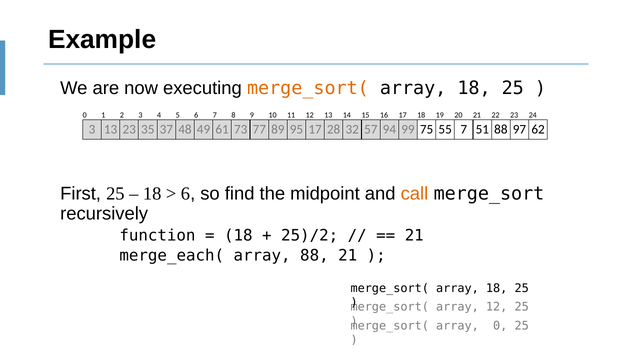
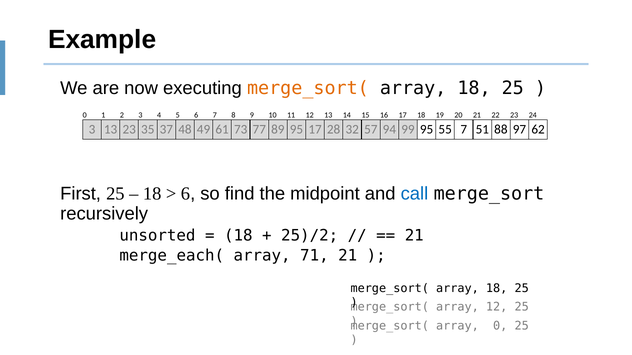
99 75: 75 -> 95 (427, 130)
call colour: orange -> blue (414, 194)
function: function -> unsorted (157, 236)
array 88: 88 -> 71 (314, 256)
